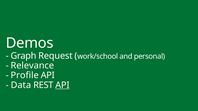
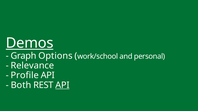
Demos underline: none -> present (30, 43)
Request: Request -> Options (55, 56)
Data: Data -> Both (21, 85)
